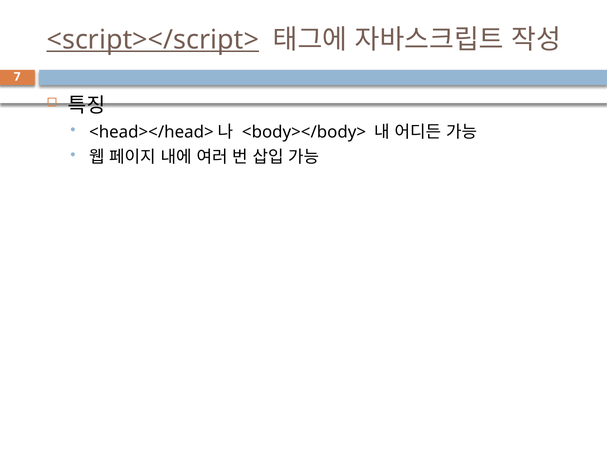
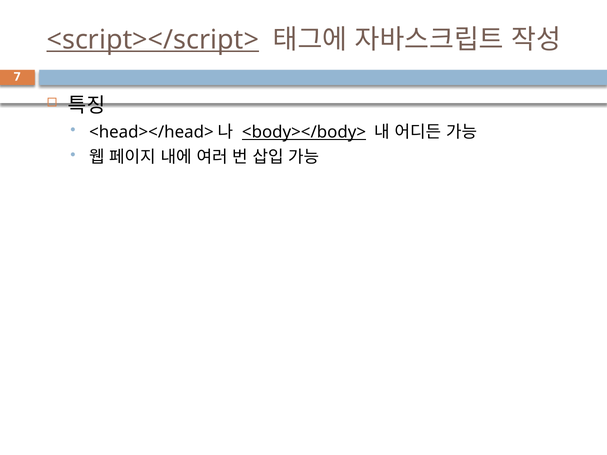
<body></body> underline: none -> present (304, 132)
